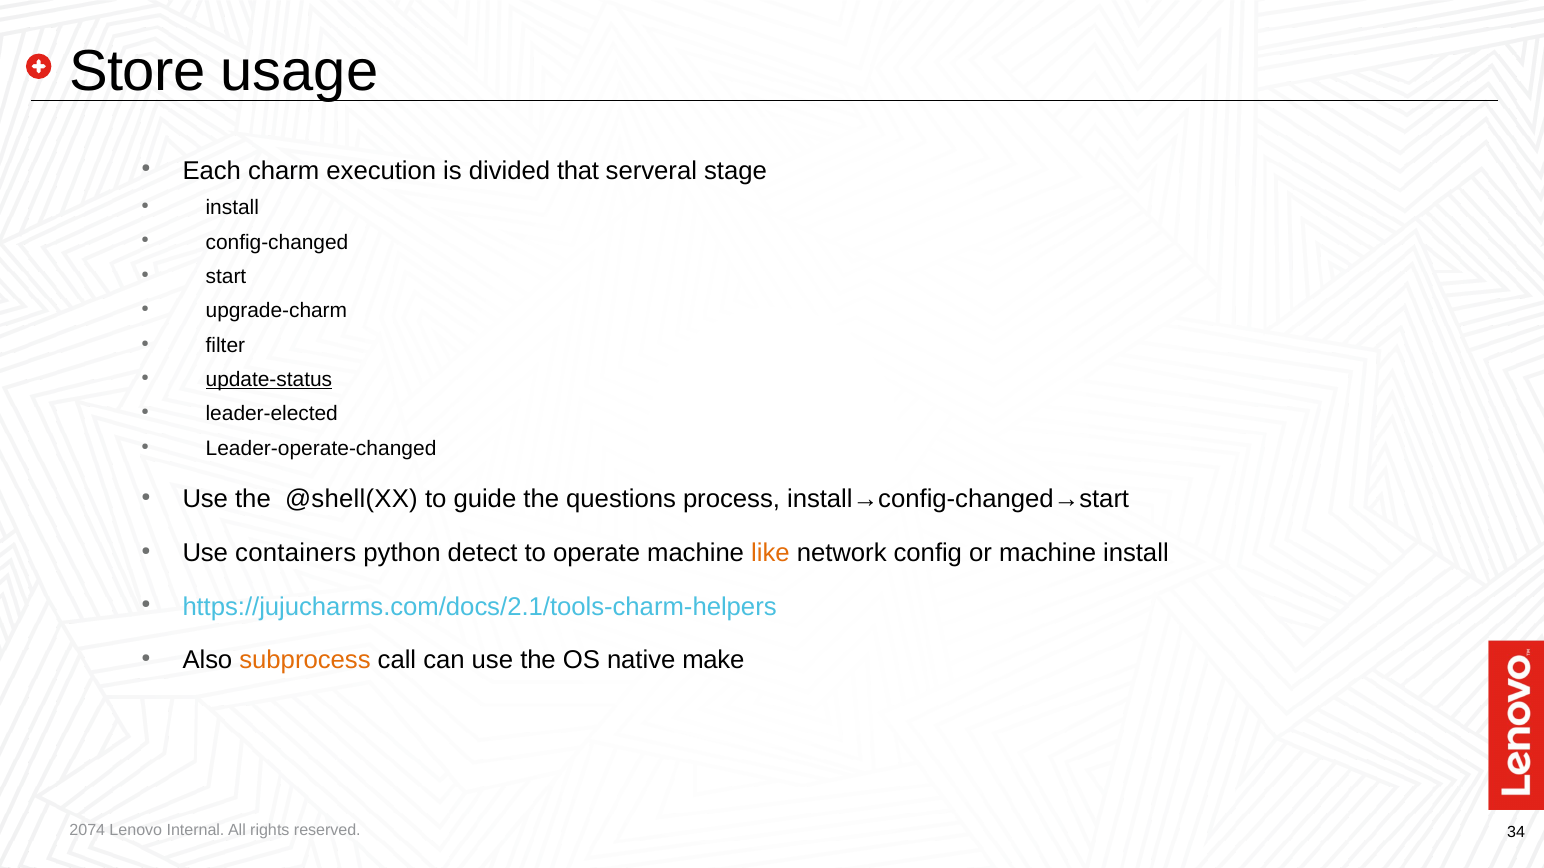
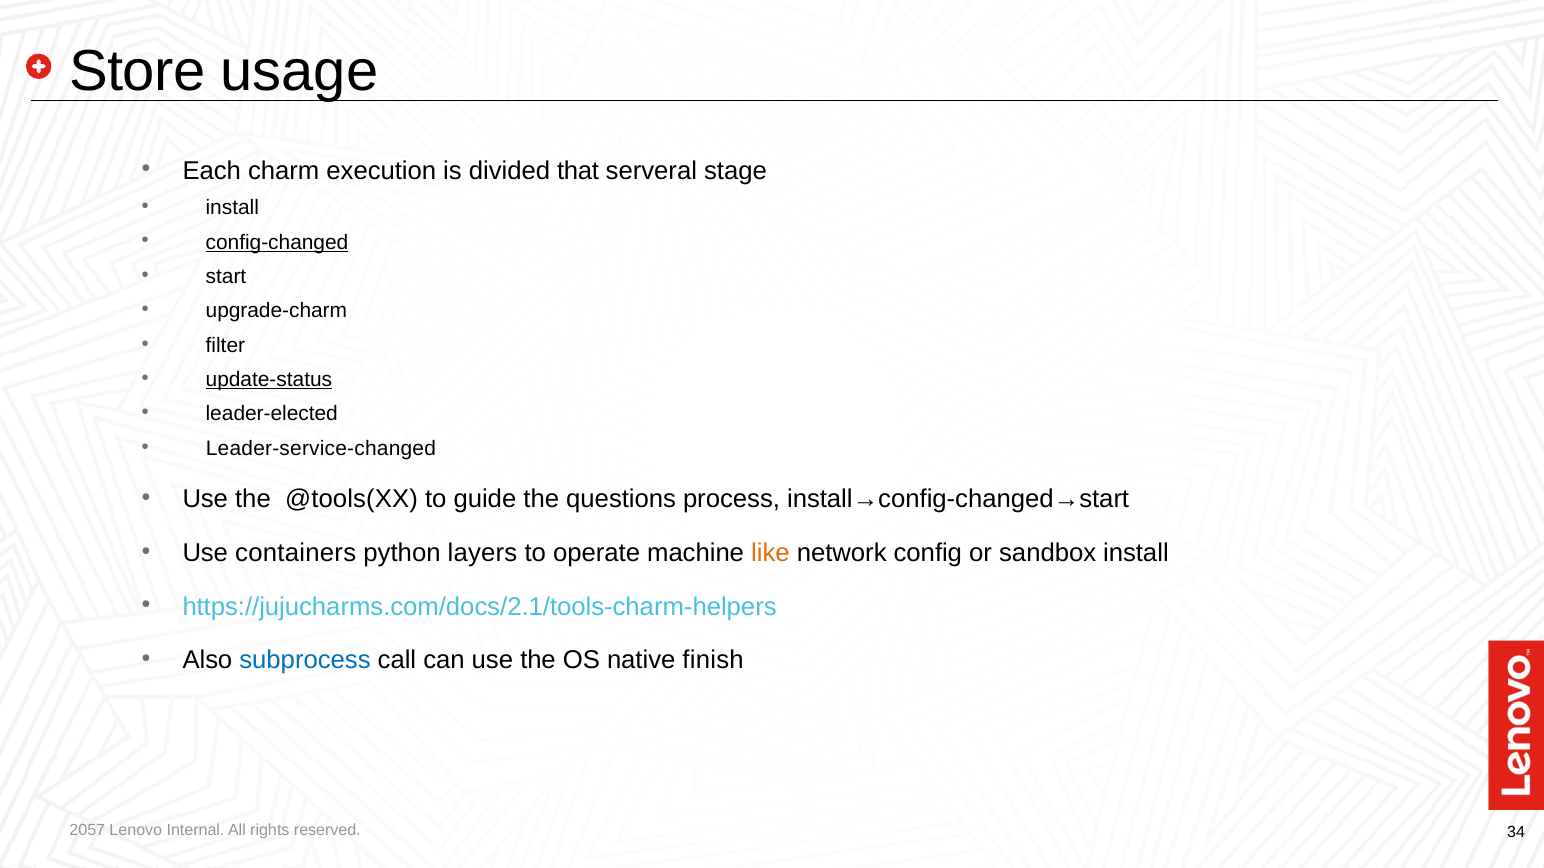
config-changed underline: none -> present (277, 242)
Leader-operate-changed: Leader-operate-changed -> Leader-service-changed (321, 449)
@shell(XX: @shell(XX -> @tools(XX (351, 500)
detect: detect -> layers (482, 554)
or machine: machine -> sandbox (1048, 554)
subprocess colour: orange -> blue (305, 661)
make: make -> finish (713, 661)
2074: 2074 -> 2057 (87, 831)
